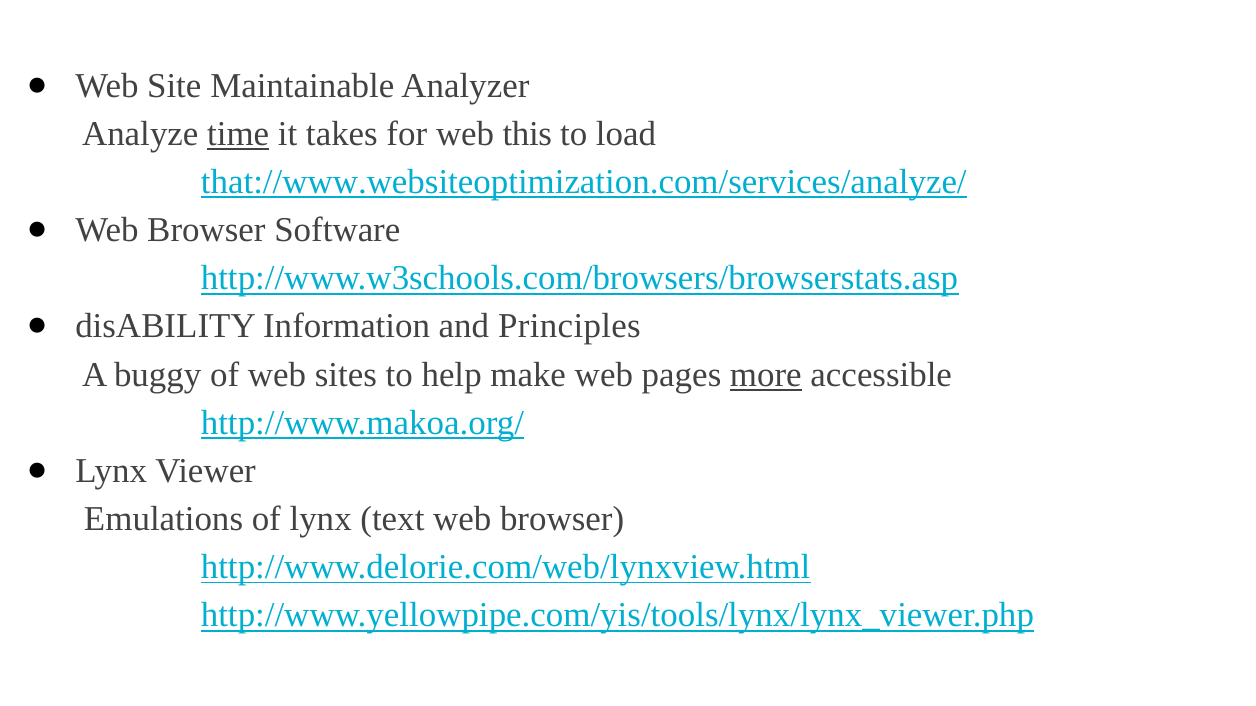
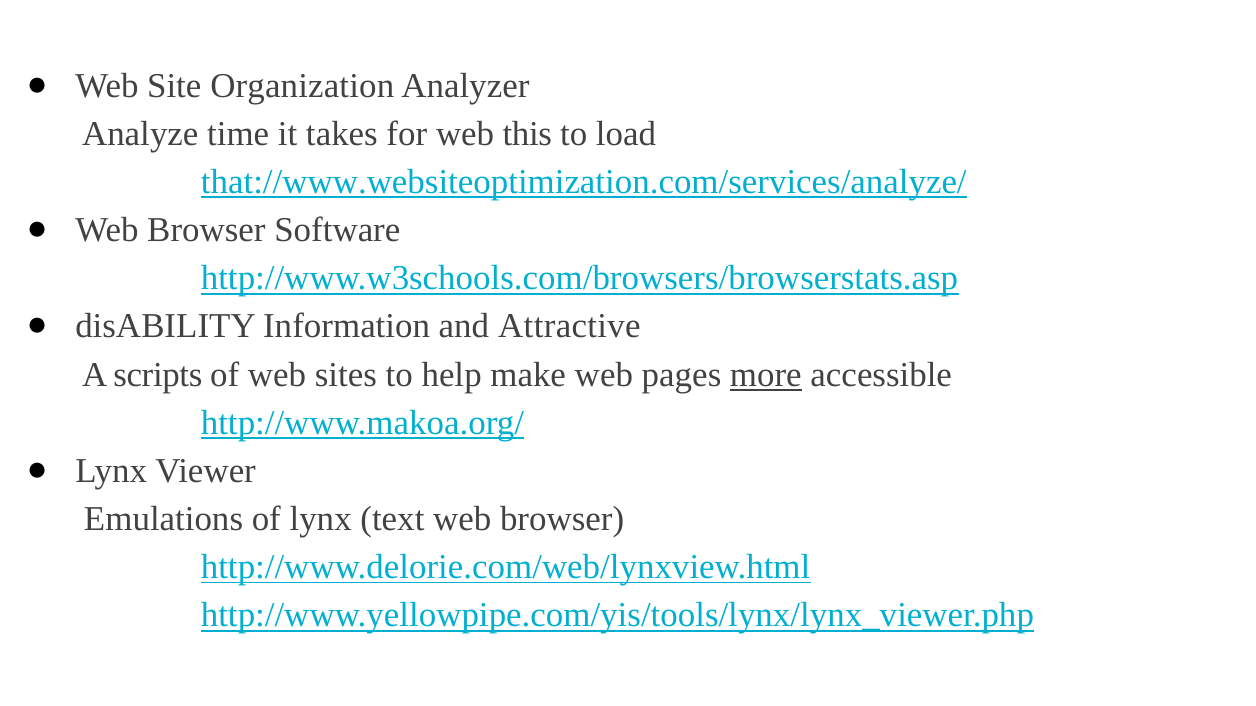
Maintainable: Maintainable -> Organization (302, 86)
time underline: present -> none (238, 134)
Principles: Principles -> Attractive (569, 327)
buggy: buggy -> scripts (158, 375)
